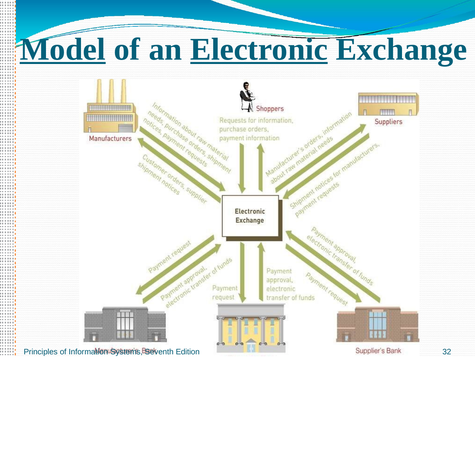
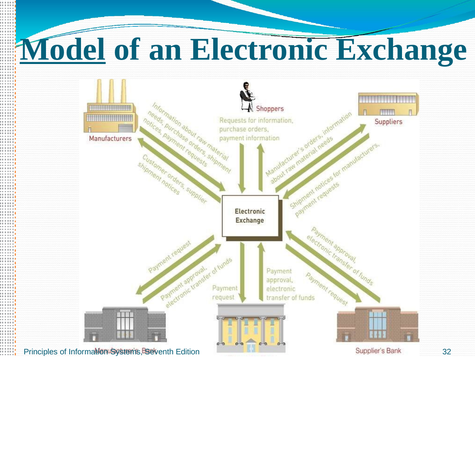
Electronic underline: present -> none (259, 49)
